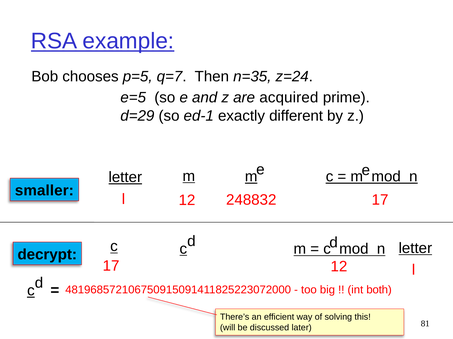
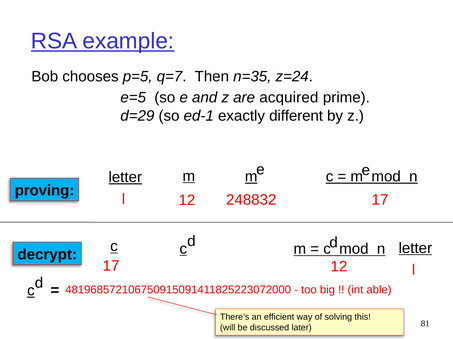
smaller: smaller -> proving (44, 191)
both: both -> able (379, 290)
